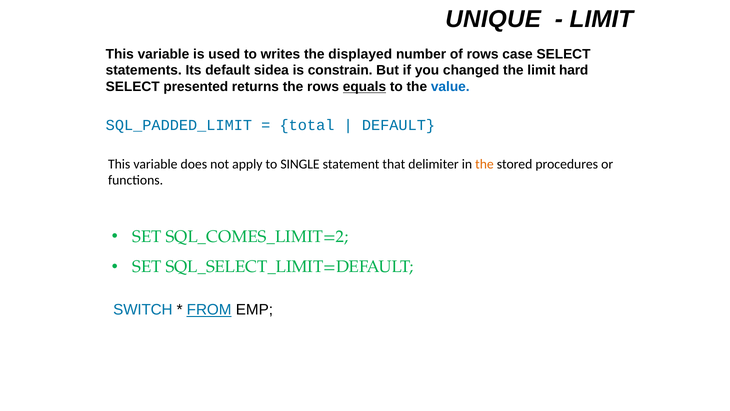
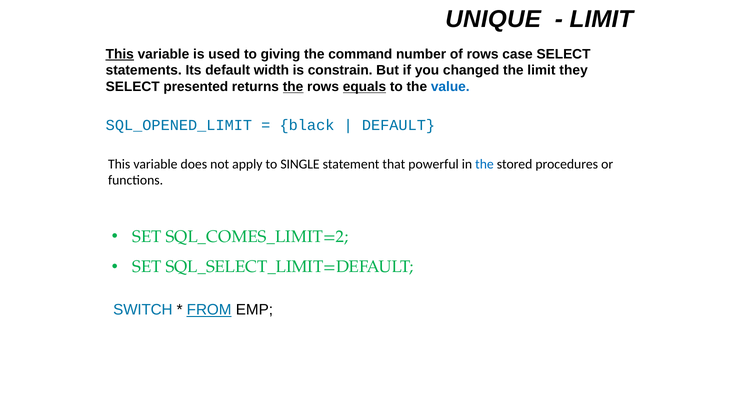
This underline: none -> present (120, 54)
writes: writes -> giving (281, 54)
displayed: displayed -> command (360, 54)
sidea: sidea -> width (271, 70)
hard: hard -> they (574, 70)
the underline: none -> present (293, 87)
SQL_PADDED_LIMIT: SQL_PADDED_LIMIT -> SQL_OPENED_LIMIT (179, 125)
total: total -> black (307, 125)
delimiter: delimiter -> powerful (434, 164)
the colour: orange -> blue (484, 164)
